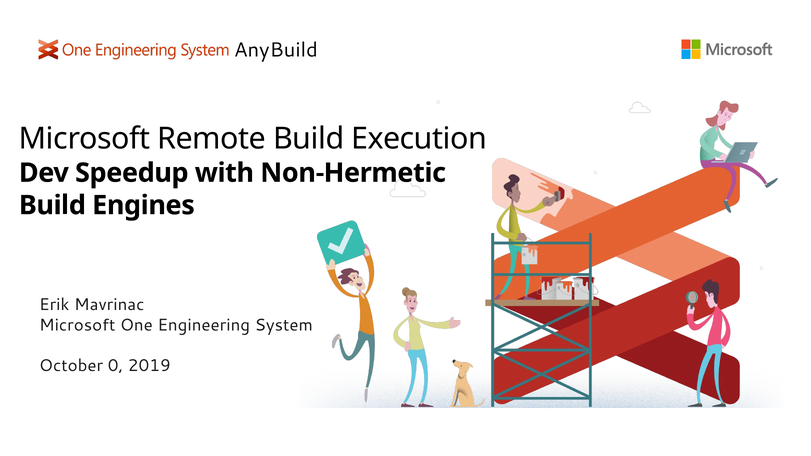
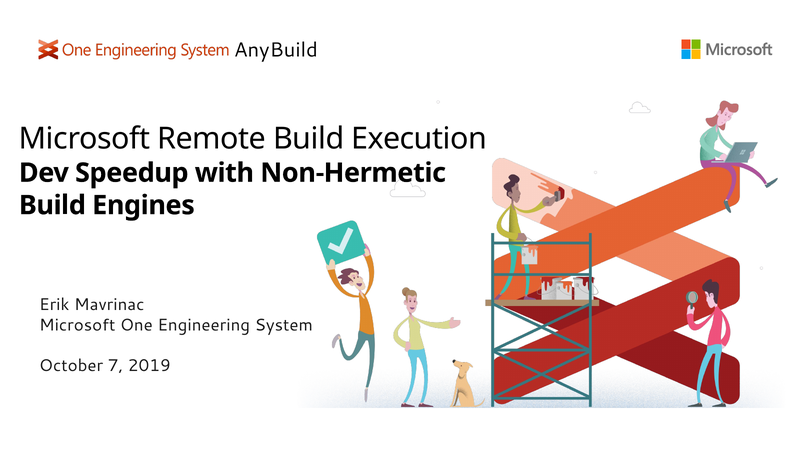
0: 0 -> 7 (116, 366)
